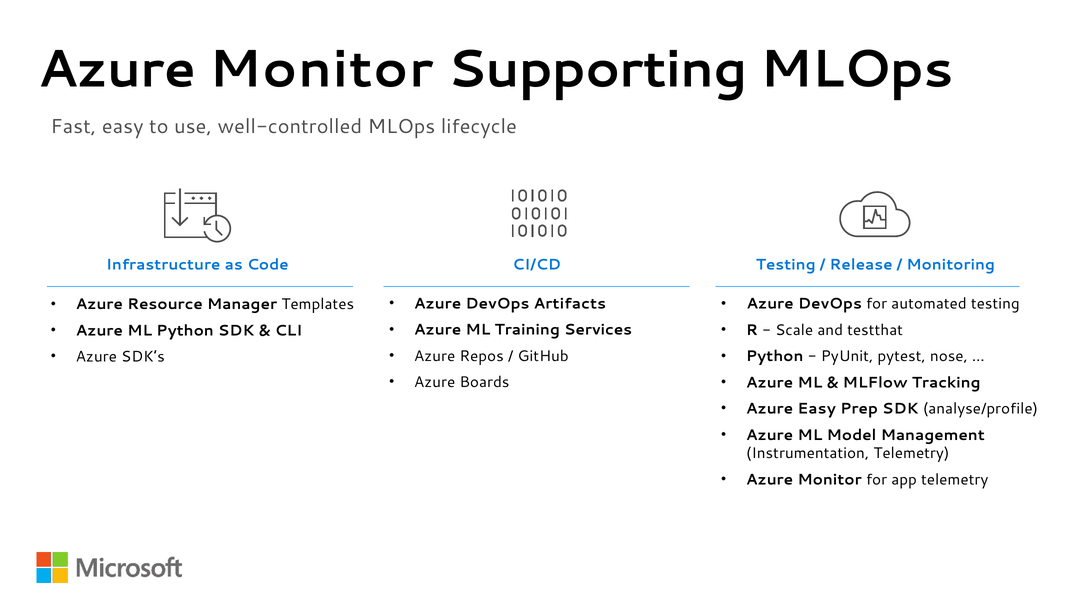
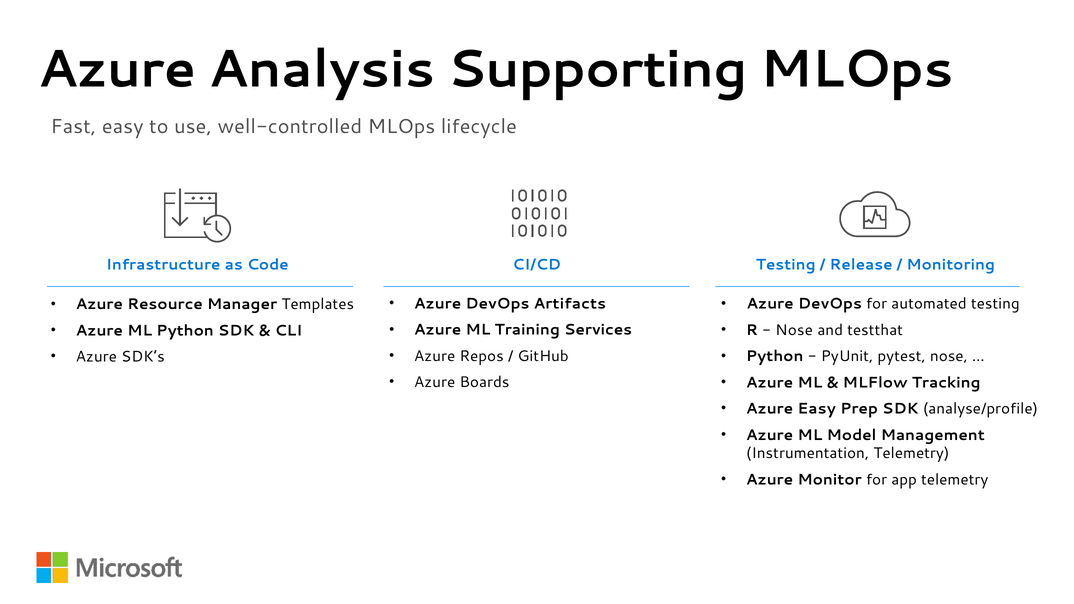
Monitor: Monitor -> Analysis (322, 69)
Scale: Scale -> Nose (794, 330)
